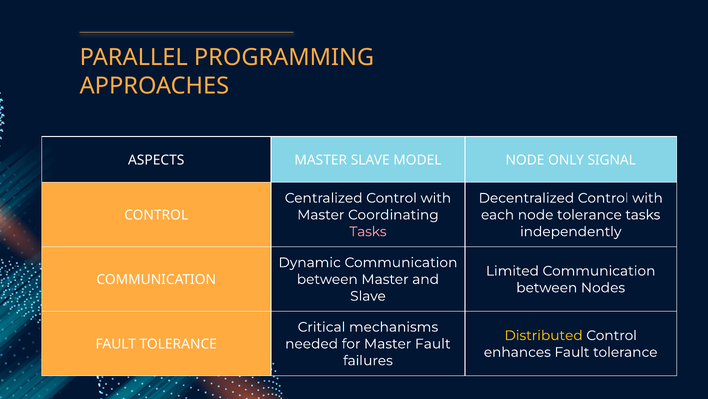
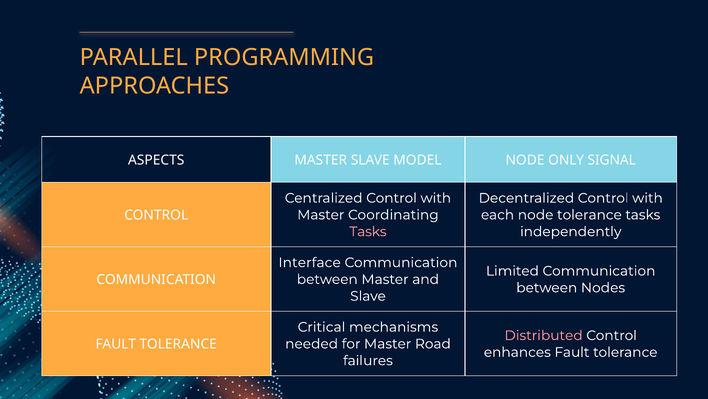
Dynamic: Dynamic -> Interface (310, 262)
Distributed colour: yellow -> pink (544, 335)
Master Fault: Fault -> Road (433, 343)
